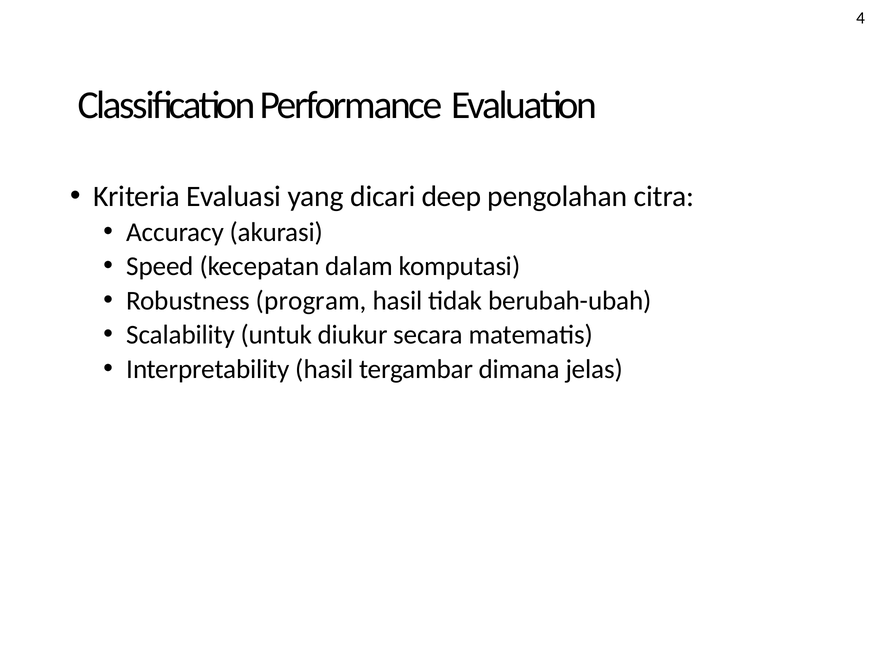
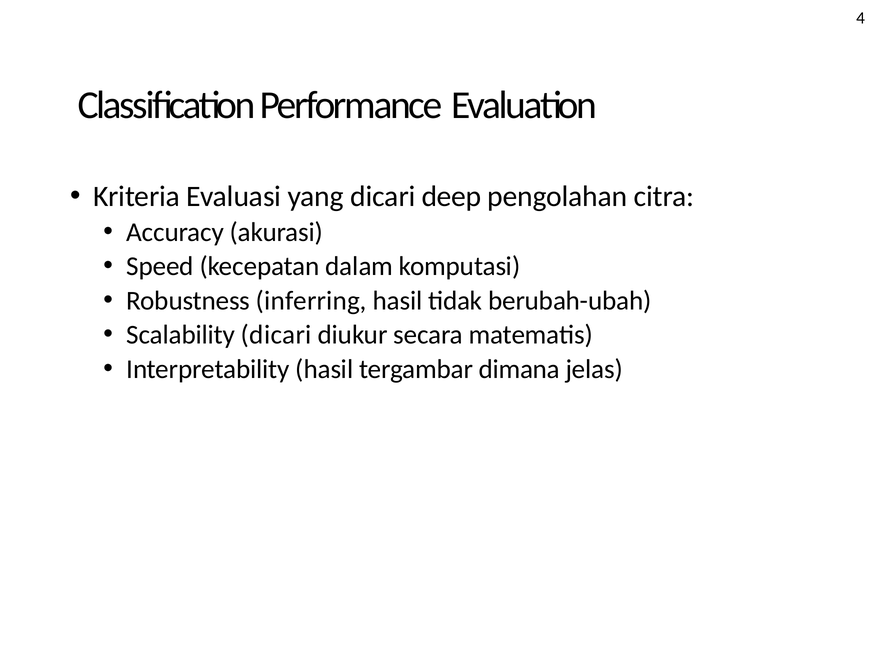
program: program -> inferring (311, 301)
Scalability untuk: untuk -> dicari (276, 335)
